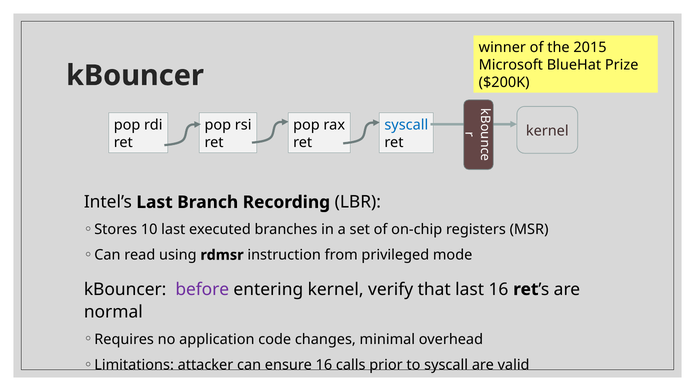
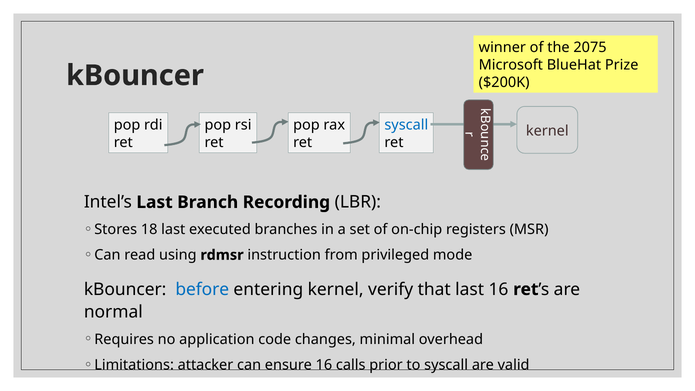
2015: 2015 -> 2075 (590, 48)
10: 10 -> 18 (149, 229)
before colour: purple -> blue (202, 289)
